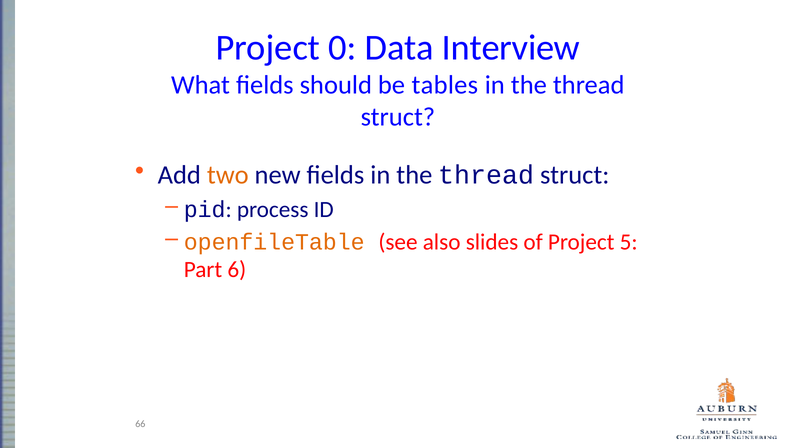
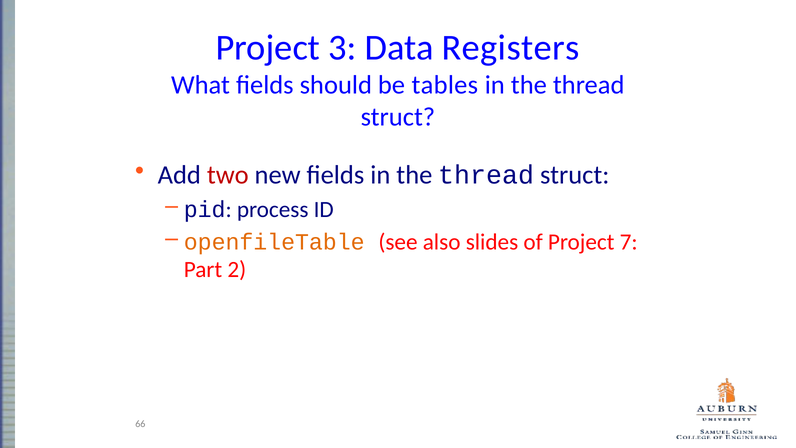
0: 0 -> 3 (342, 48)
Interview: Interview -> Registers (511, 48)
two colour: orange -> red (228, 175)
5: 5 -> 7 (629, 242)
6: 6 -> 2 (237, 270)
